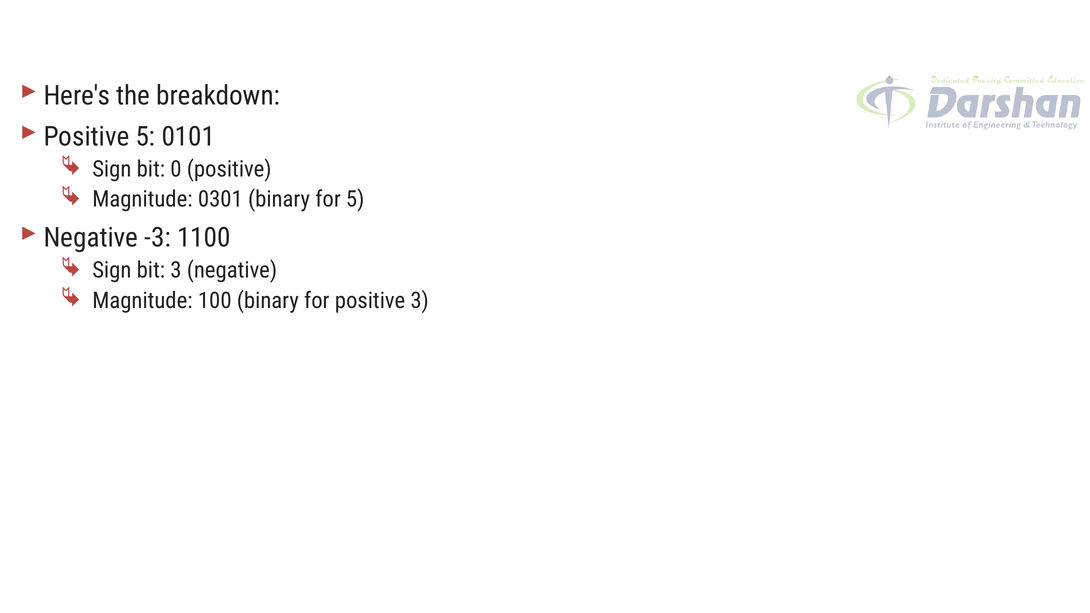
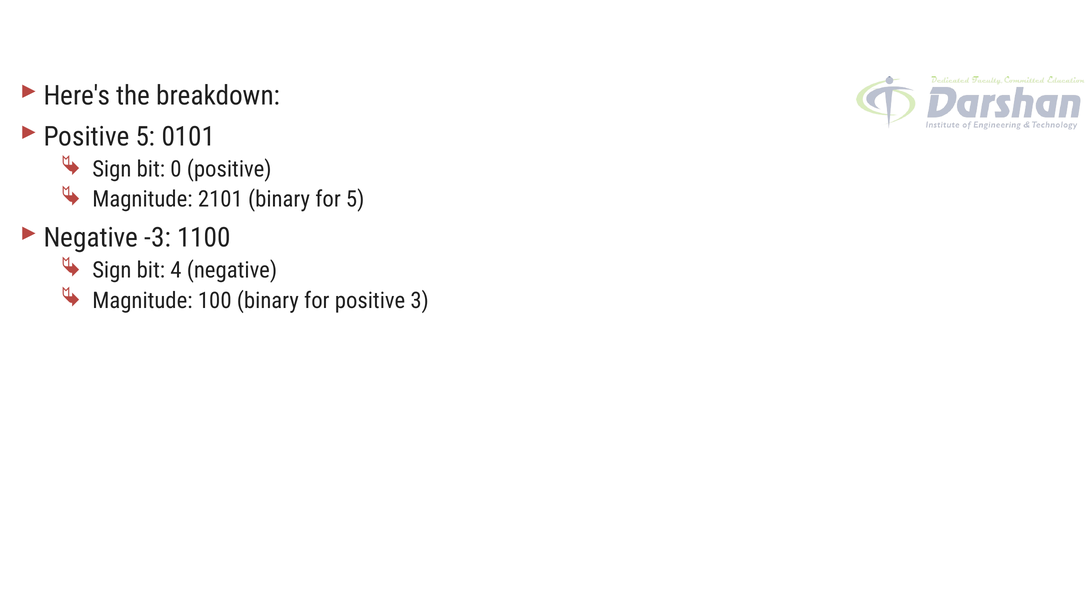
0301: 0301 -> 2101 (220, 199)
bit 3: 3 -> 4 (176, 270)
